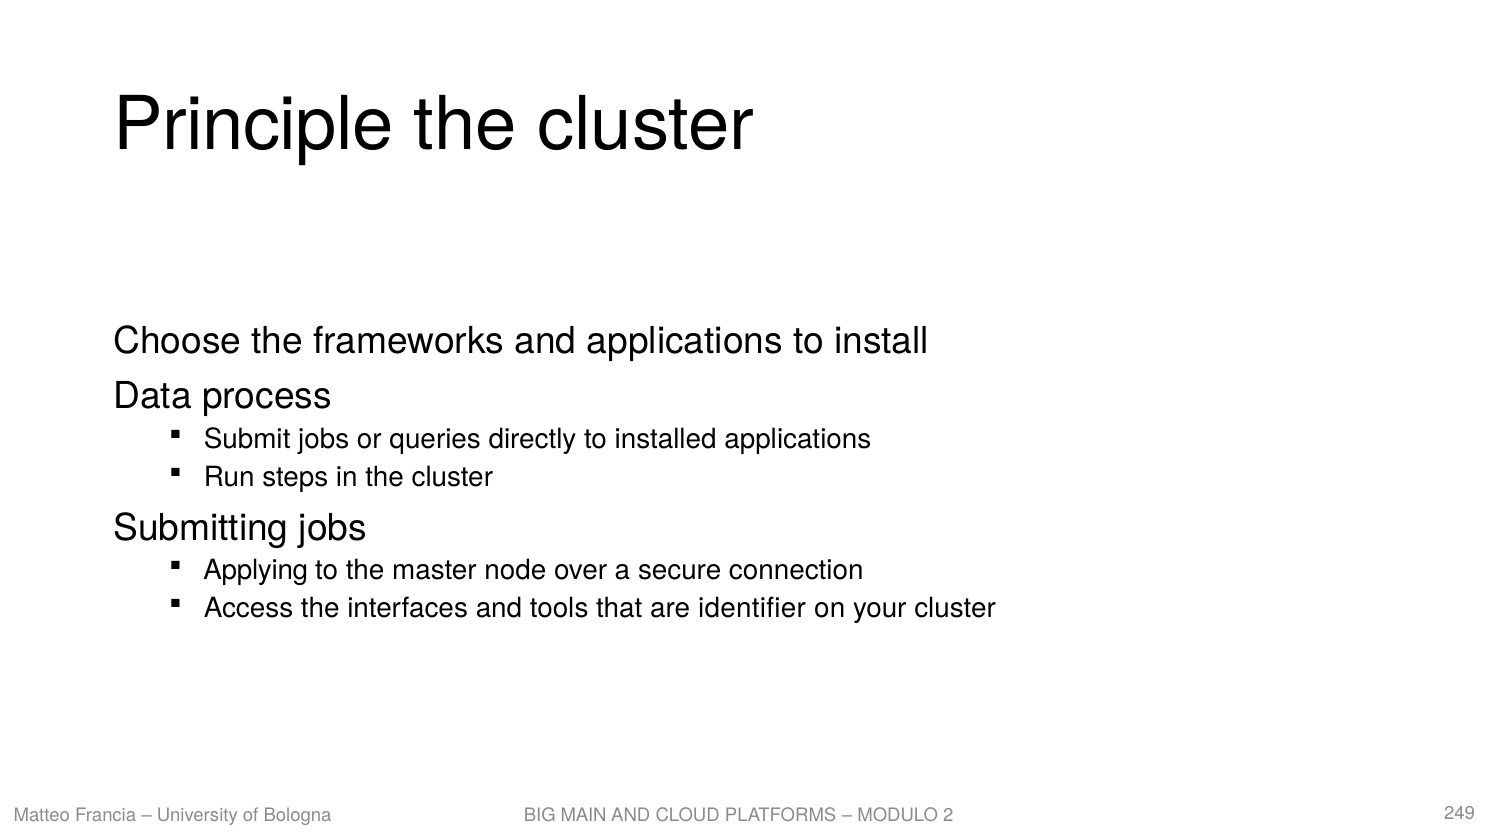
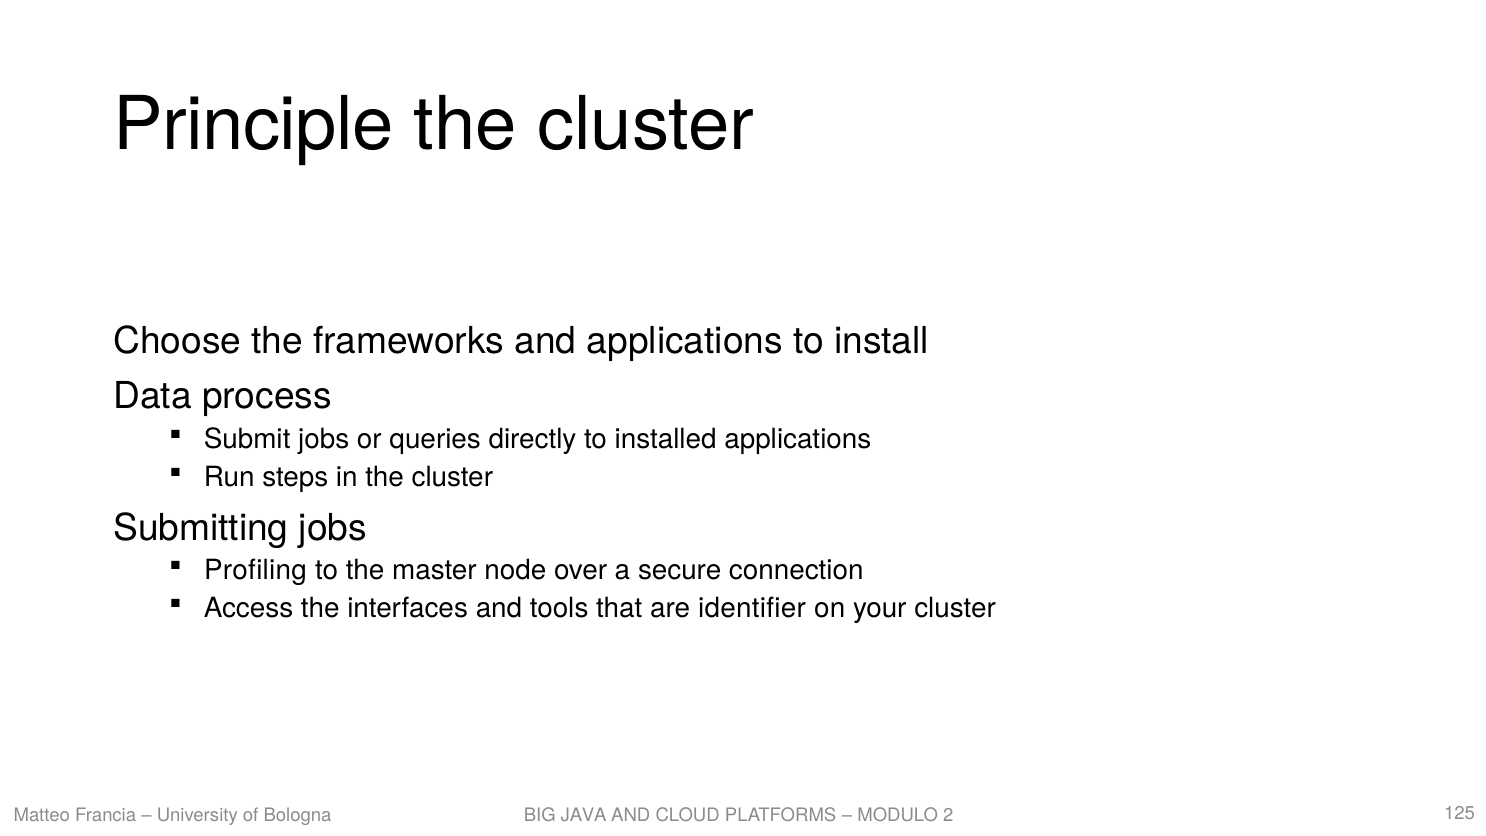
Applying: Applying -> Profiling (255, 571)
MAIN: MAIN -> JAVA (584, 815)
249: 249 -> 125 (1459, 813)
